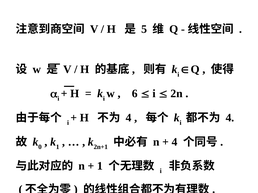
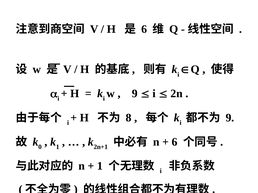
5: 5 -> 6 (144, 29)
6: 6 -> 9 (135, 94)
4: 4 -> 8 (129, 118)
4: 4 -> 9 (230, 118)
4: 4 -> 6 (175, 142)
